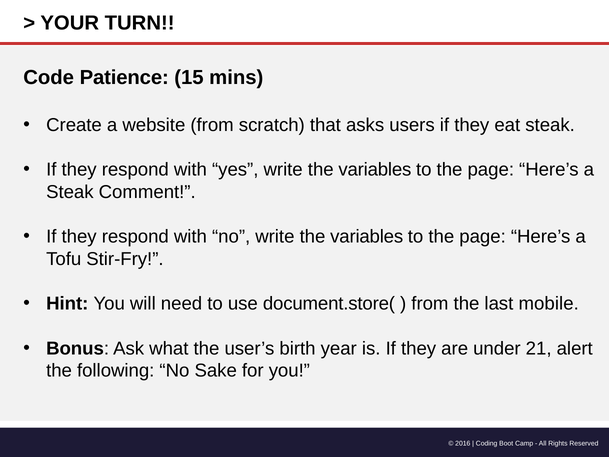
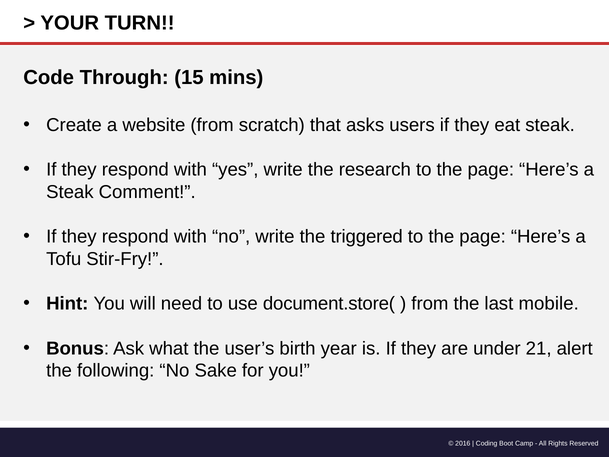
Patience: Patience -> Through (124, 77)
yes write the variables: variables -> research (375, 170)
no write the variables: variables -> triggered (367, 237)
